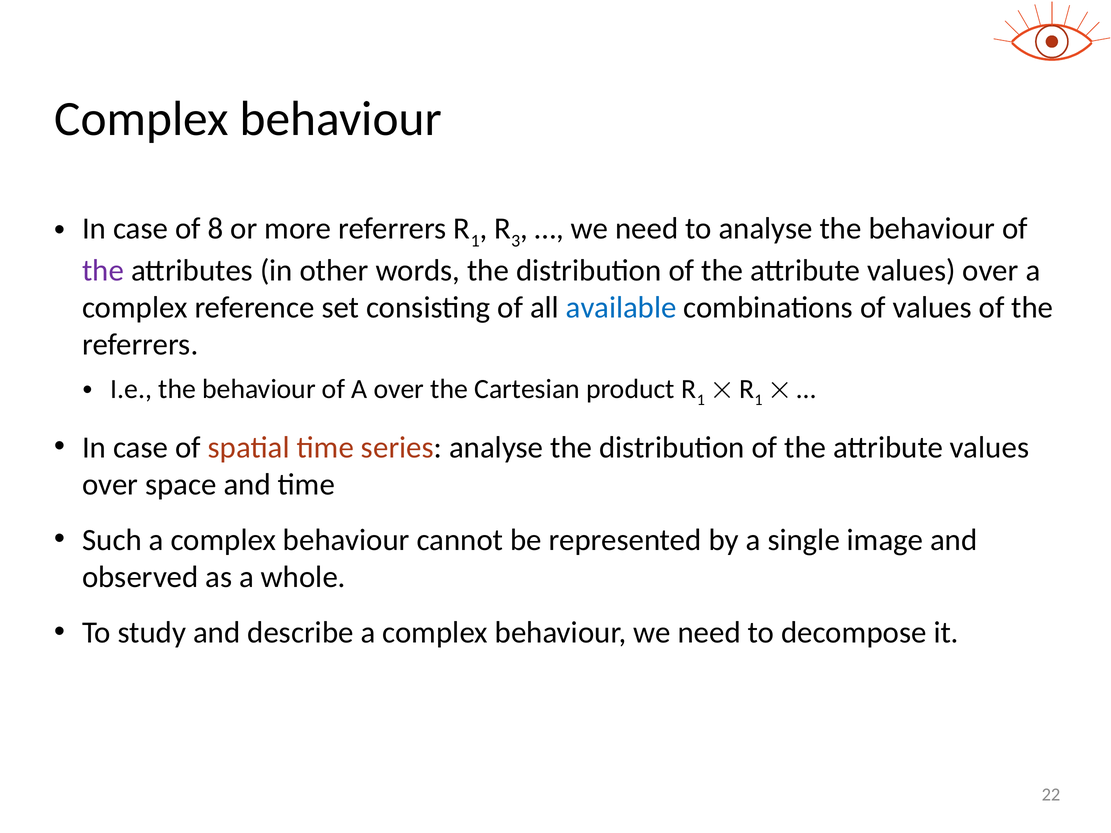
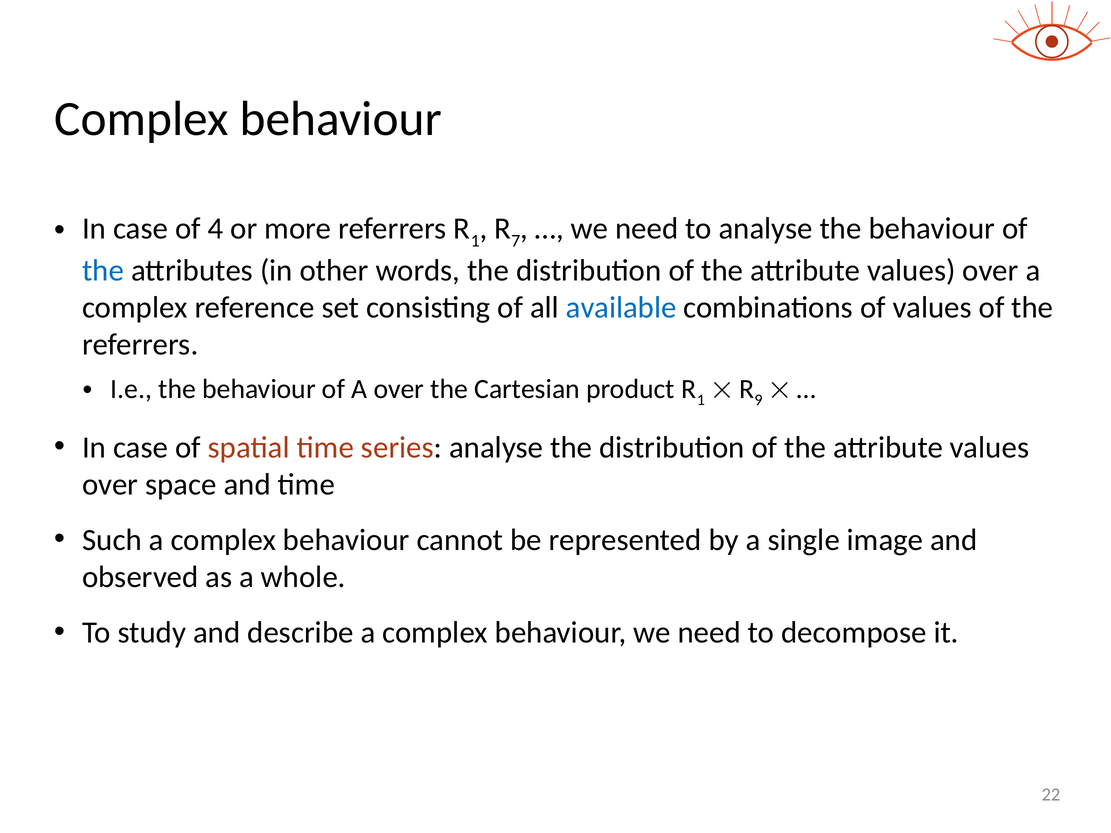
8: 8 -> 4 (216, 229)
3: 3 -> 7 (516, 241)
the colour: purple -> blue (103, 271)
1: 1 -> 9 (758, 400)
